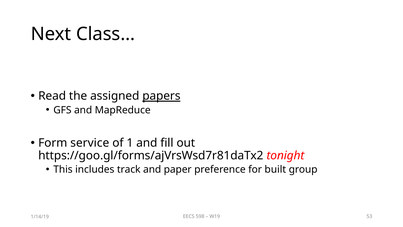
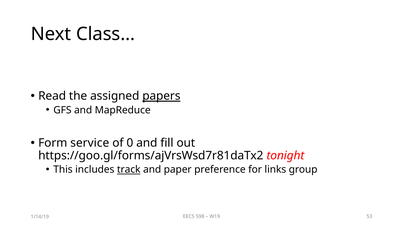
1: 1 -> 0 (130, 143)
track underline: none -> present (129, 169)
built: built -> links (275, 169)
